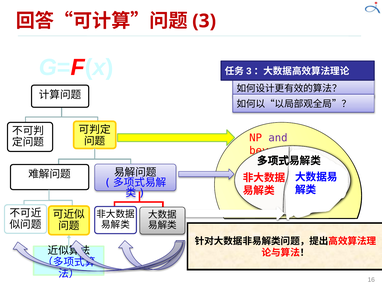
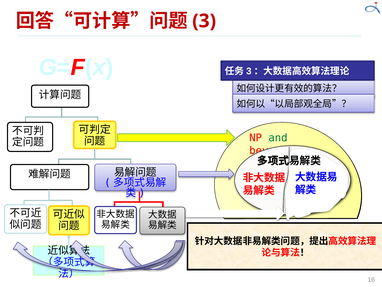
and colour: purple -> green (278, 138)
